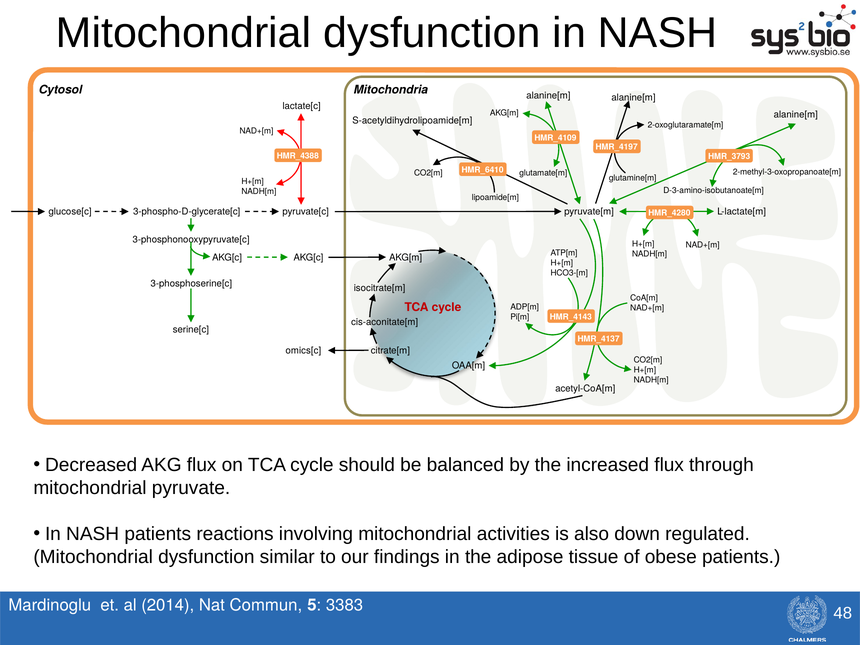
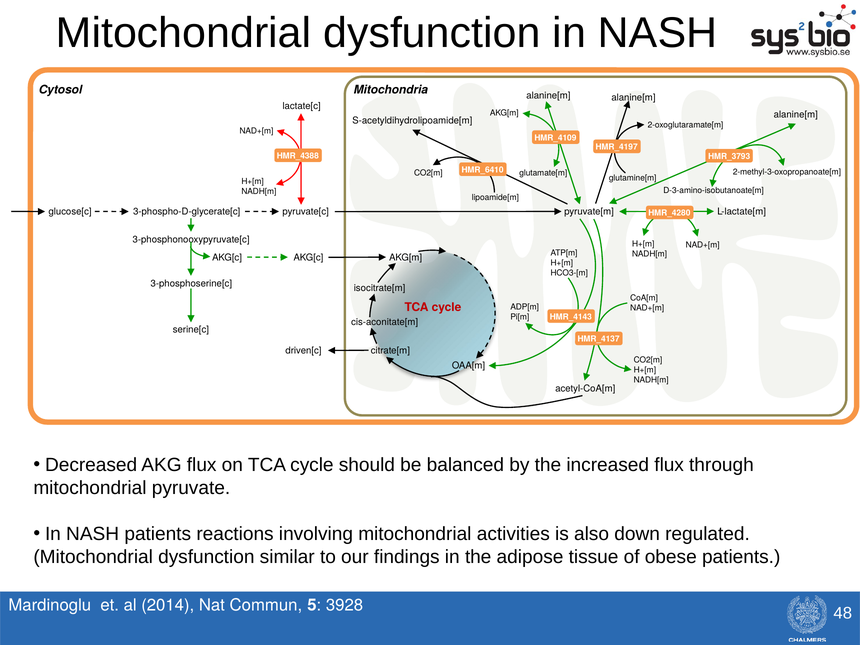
omics[c: omics[c -> driven[c (303, 351)
3383: 3383 -> 3928 (345, 605)
